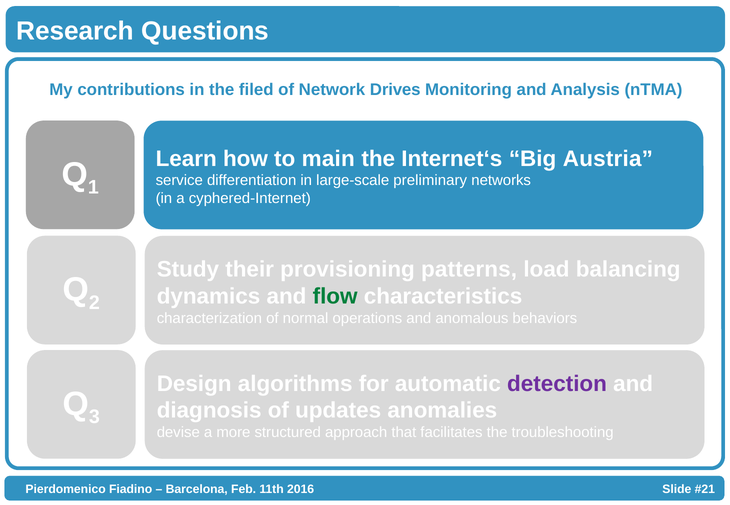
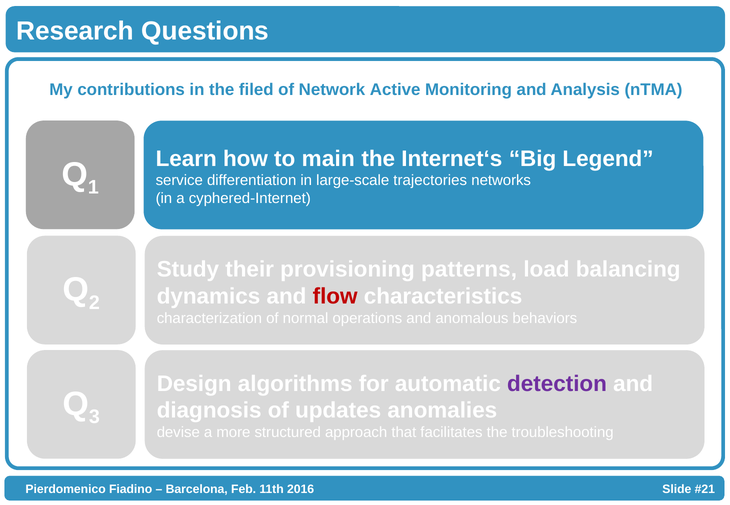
Drives: Drives -> Active (395, 90)
Austria: Austria -> Legend (608, 159)
preliminary: preliminary -> trajectories (430, 181)
flow colour: green -> red (335, 296)
